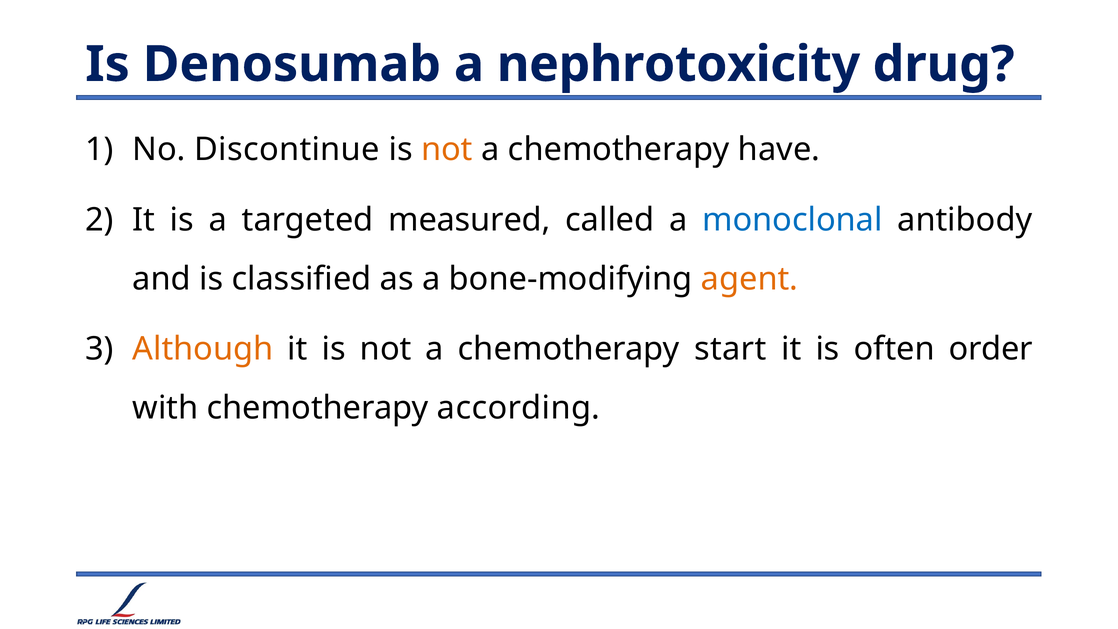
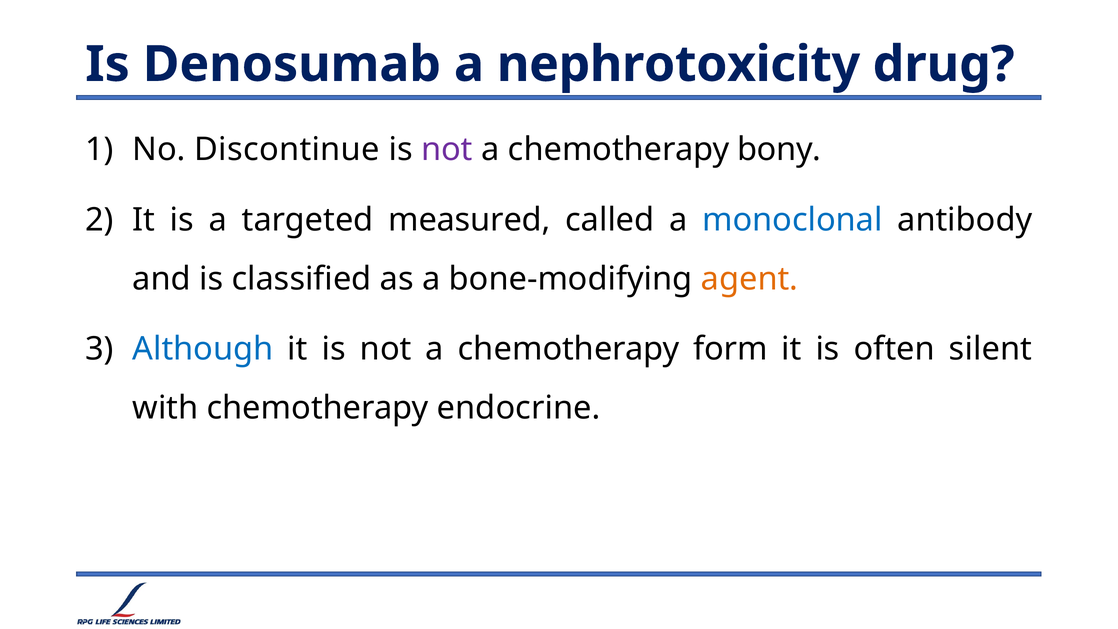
not colour: orange -> purple (447, 150)
have: have -> bony (779, 150)
Although colour: orange -> blue (203, 349)
start: start -> form (731, 349)
order: order -> silent (990, 349)
according: according -> endocrine (519, 408)
